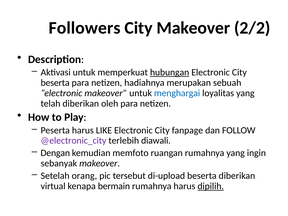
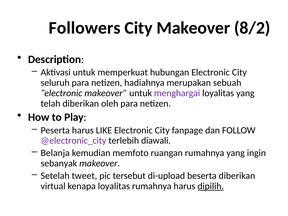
2/2: 2/2 -> 8/2 (252, 28)
hubungan underline: present -> none (170, 72)
beserta: beserta -> seluruh (55, 83)
menghargai colour: blue -> purple (177, 93)
Dengan: Dengan -> Belanja (55, 153)
orang: orang -> tweet (84, 176)
kenapa bermain: bermain -> loyalitas (114, 186)
